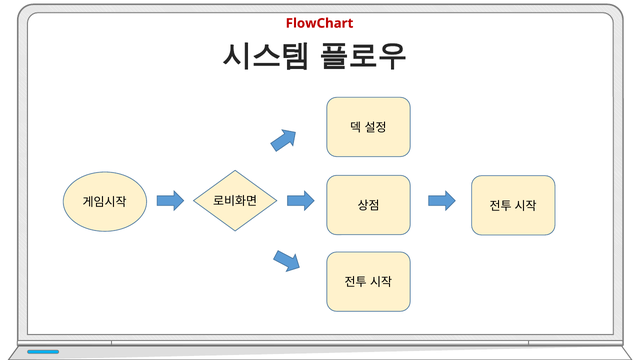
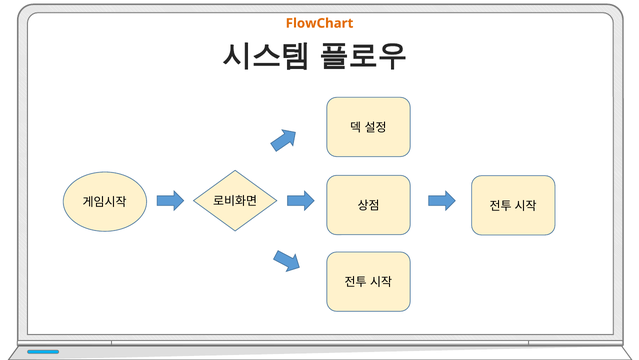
FlowChart colour: red -> orange (319, 23)
